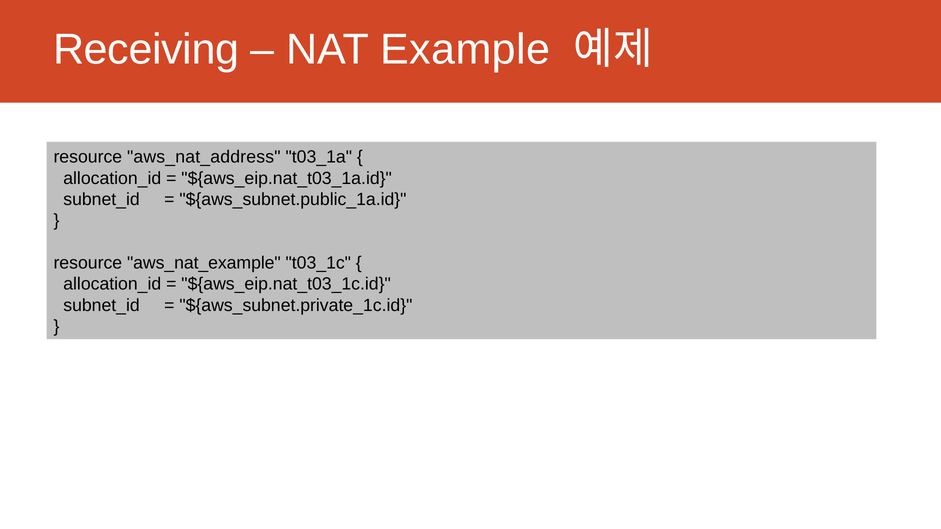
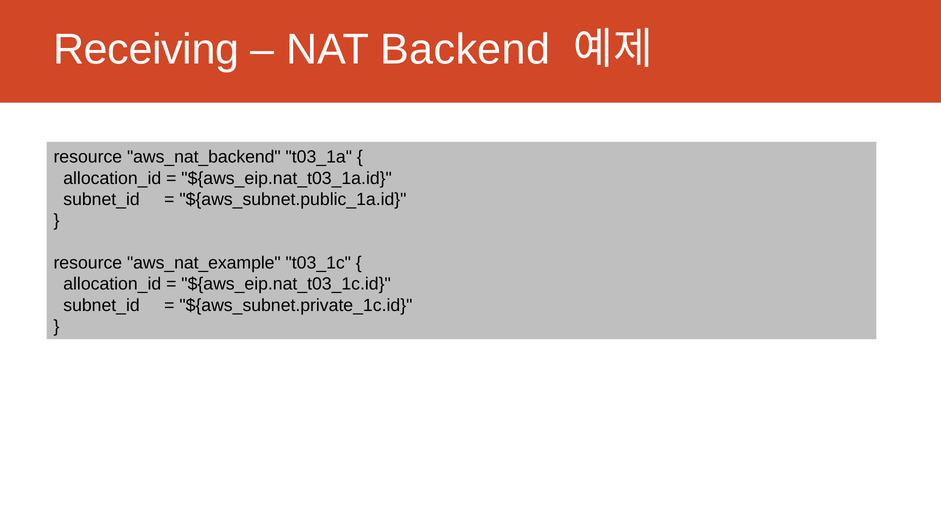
Example: Example -> Backend (465, 50)
aws_nat_address: aws_nat_address -> aws_nat_backend (204, 157)
